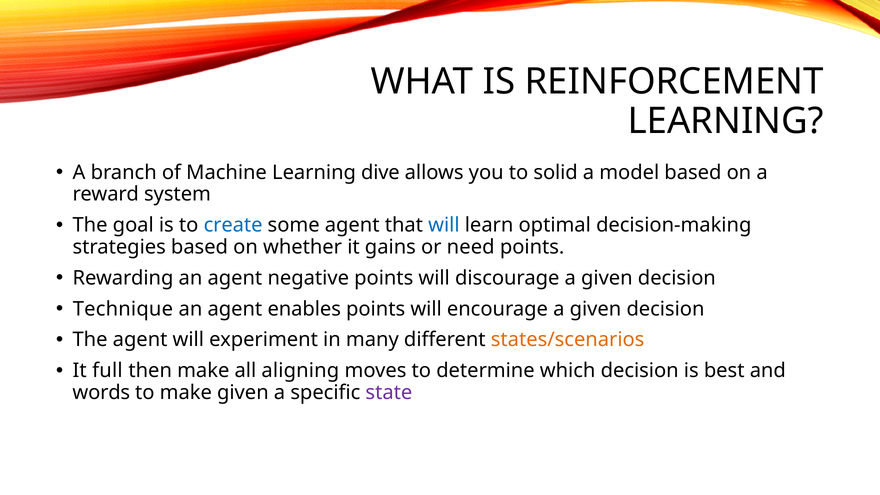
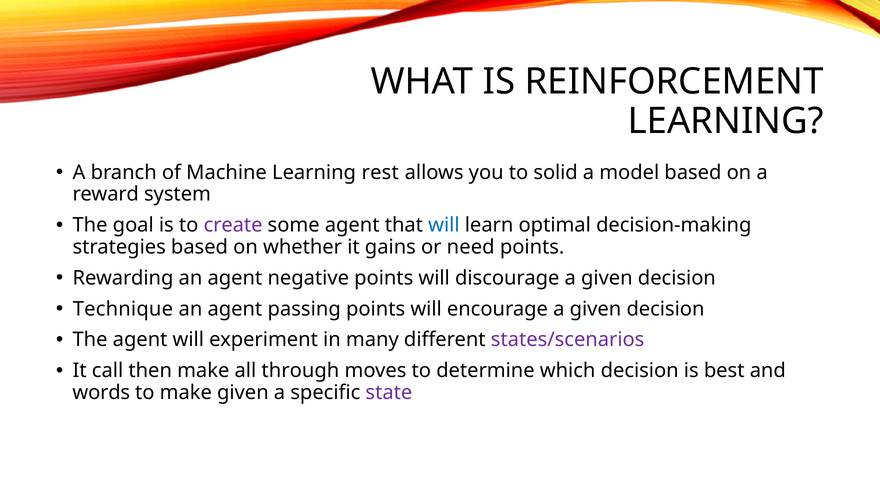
dive: dive -> rest (380, 172)
create colour: blue -> purple (233, 225)
enables: enables -> passing (304, 309)
states/scenarios colour: orange -> purple (568, 340)
full: full -> call (108, 371)
aligning: aligning -> through (300, 371)
